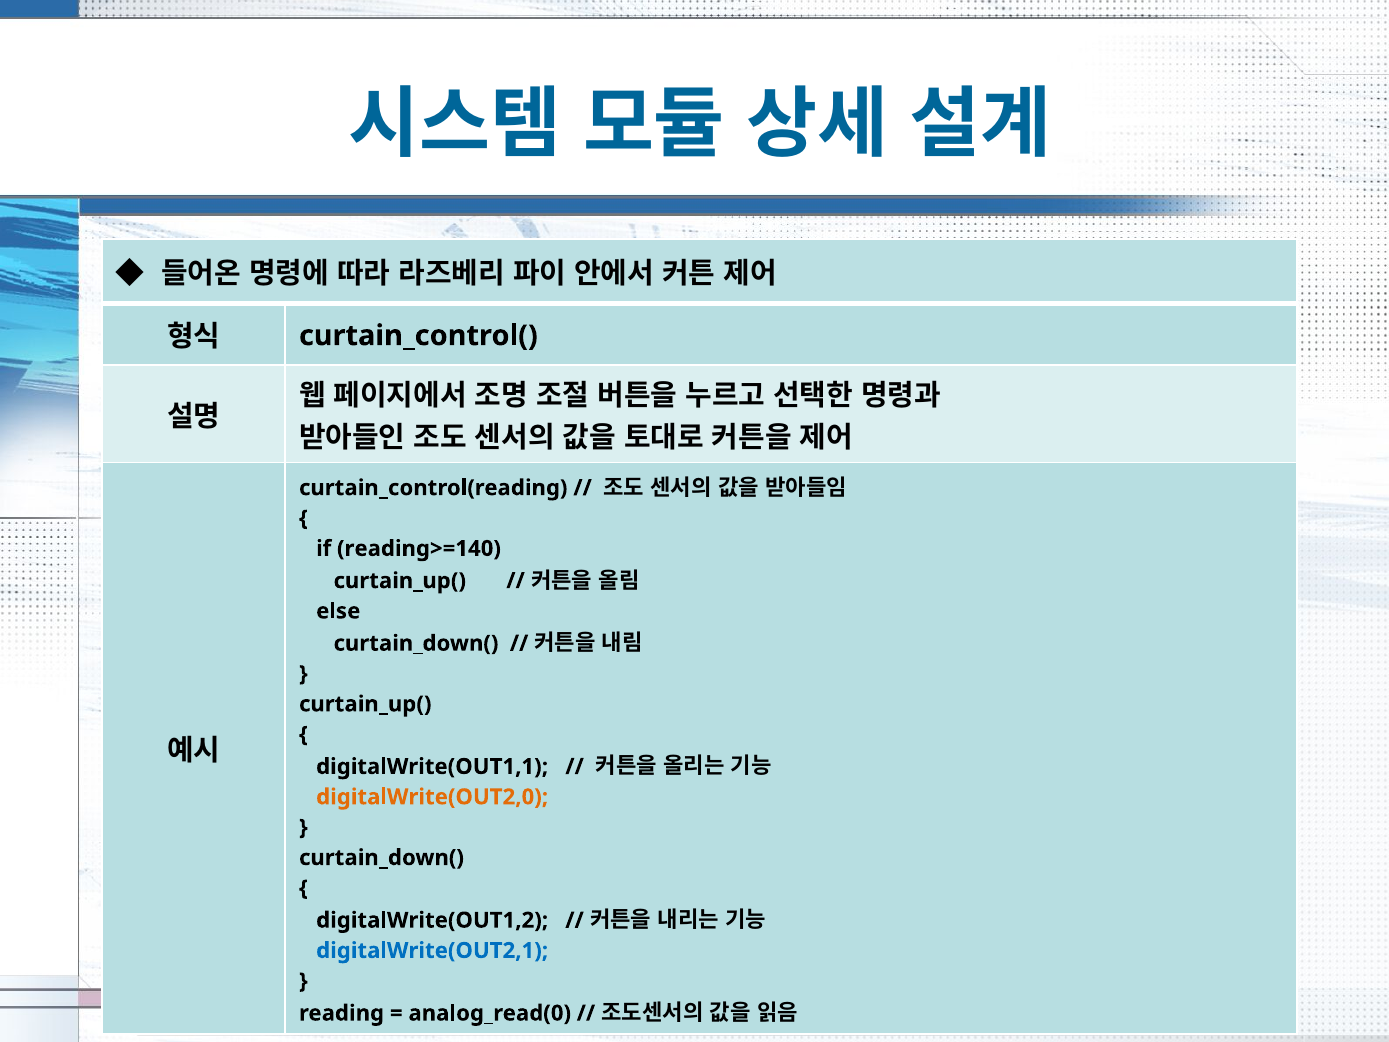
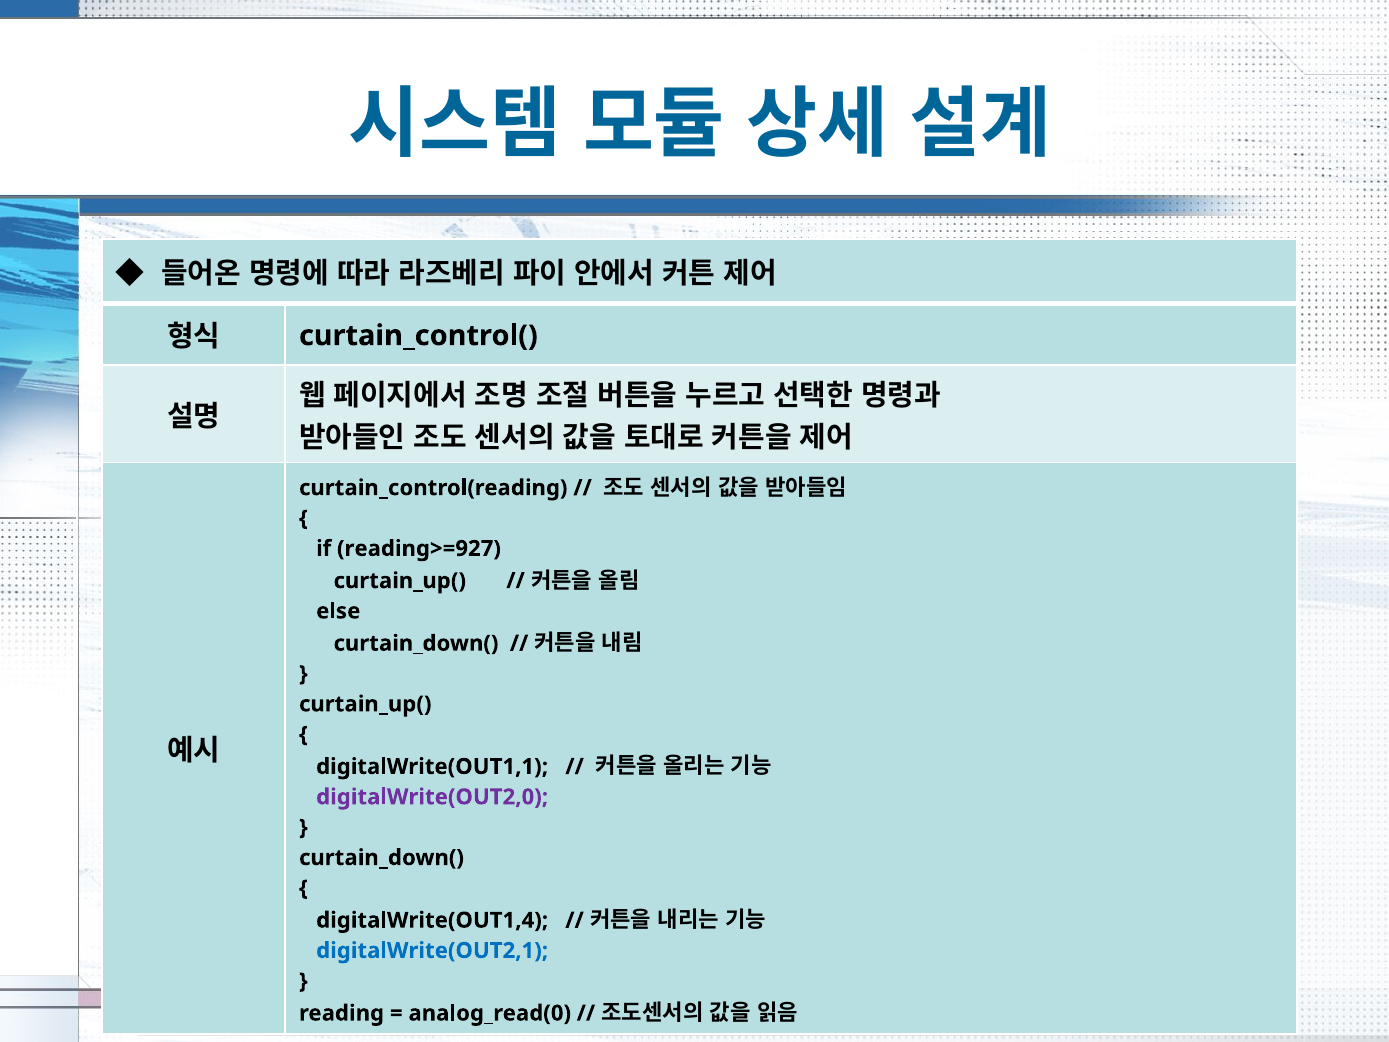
reading>=140: reading>=140 -> reading>=927 (419, 548)
digitalWrite(OUT2,0 colour: orange -> purple (432, 797)
digitalWrite(OUT1,2: digitalWrite(OUT1,2 -> digitalWrite(OUT1,4 (432, 920)
